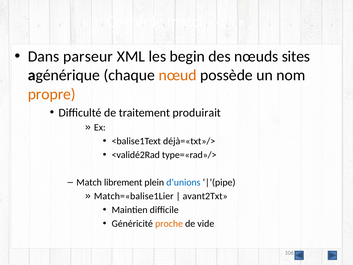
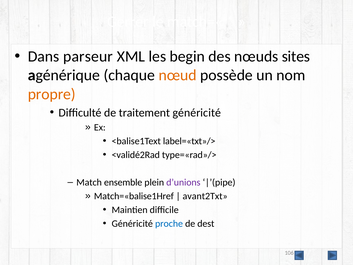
traitement produirait: produirait -> généricité (197, 113)
déjà=«txt»/>: déjà=«txt»/> -> label=«txt»/> (189, 141)
librement: librement -> ensemble (123, 182)
d’unions colour: blue -> purple (183, 182)
Match=«balise1Lier: Match=«balise1Lier -> Match=«balise1Href (134, 196)
proche colour: orange -> blue (169, 224)
vide: vide -> dest (206, 224)
